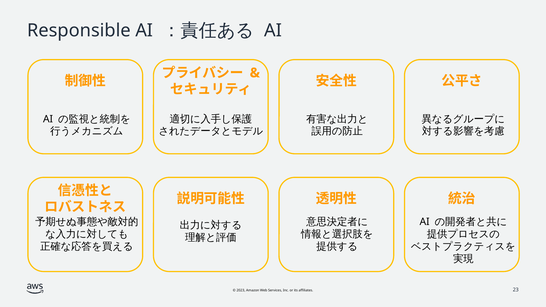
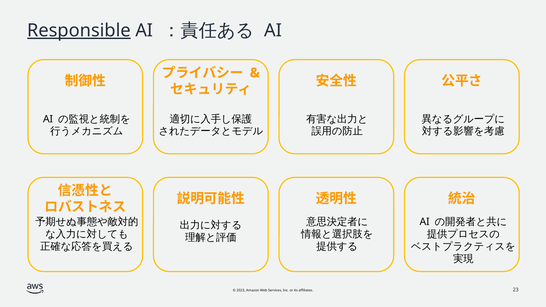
Responsible underline: none -> present (79, 31)
